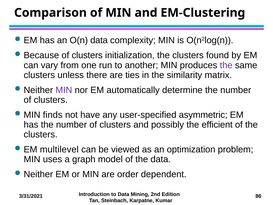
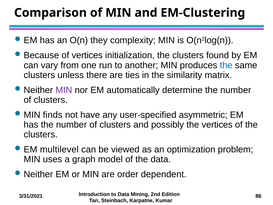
O(n data: data -> they (99, 40)
Because of clusters: clusters -> vertices (87, 55)
the colour: purple -> blue (226, 65)
the efficient: efficient -> vertices (217, 125)
